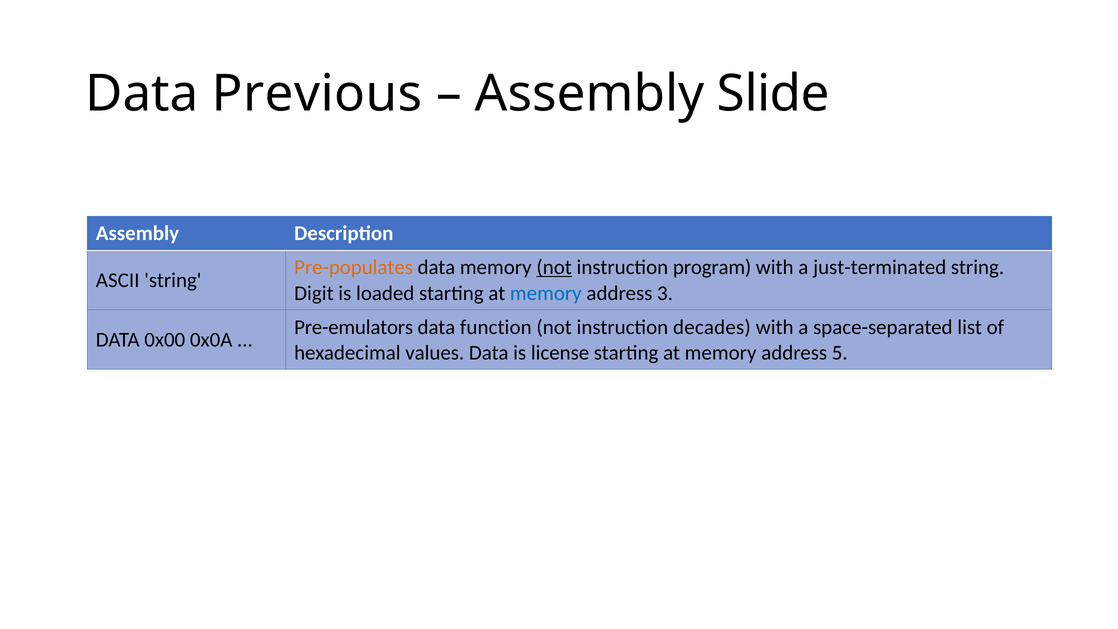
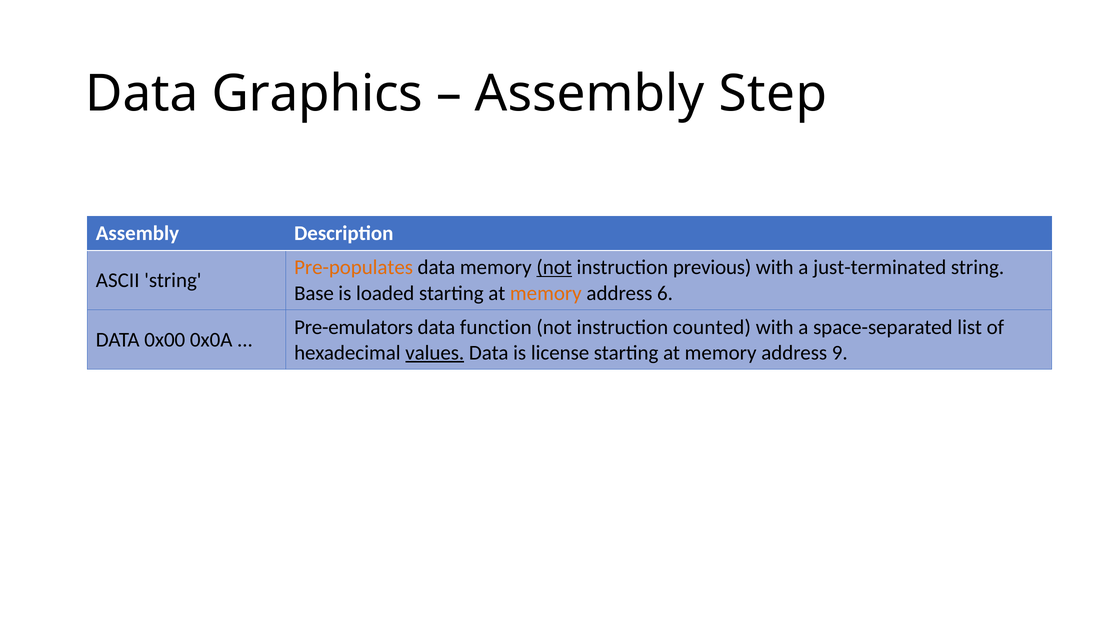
Previous: Previous -> Graphics (317, 94)
Slide: Slide -> Step (773, 94)
program: program -> previous (712, 267)
Digit: Digit -> Base (314, 293)
memory colour: blue -> orange (546, 293)
3: 3 -> 6 (665, 293)
decades: decades -> counted (712, 327)
values underline: none -> present (435, 353)
5: 5 -> 9 (840, 353)
